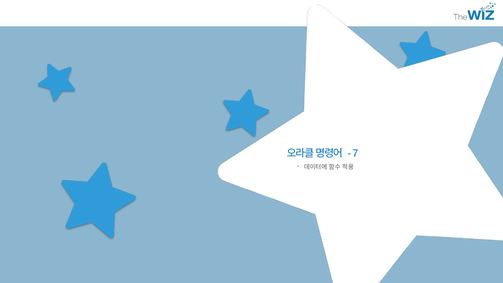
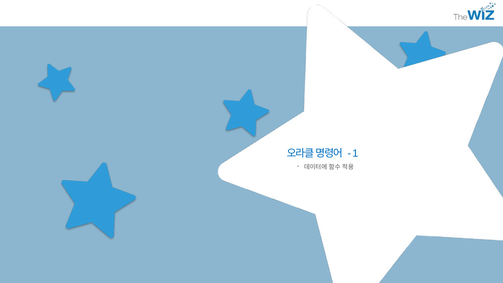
7: 7 -> 1 (355, 153)
